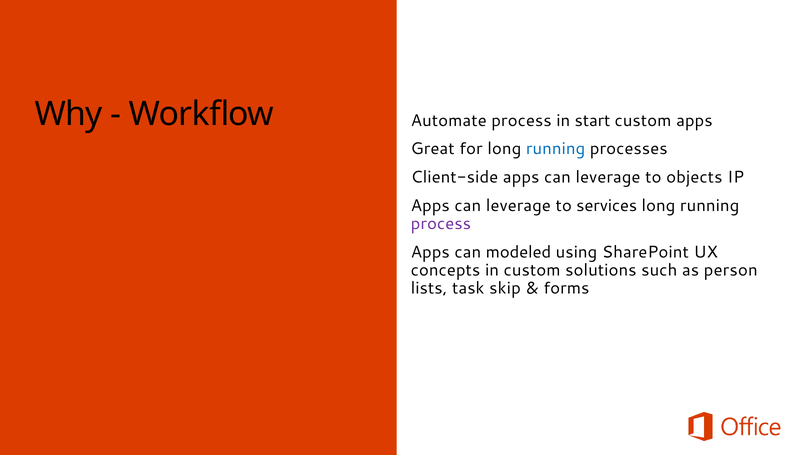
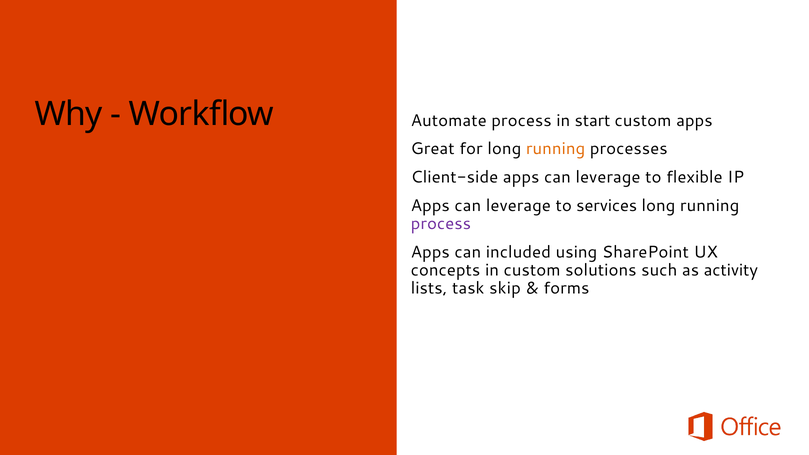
running colour: blue -> orange (556, 149)
objects: objects -> flexible (694, 177)
modeled: modeled -> included (518, 252)
person: person -> activity (731, 270)
